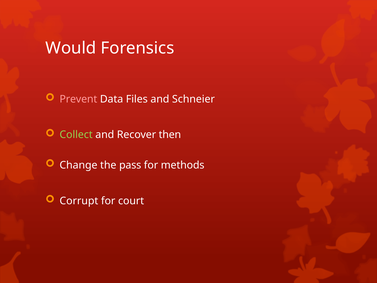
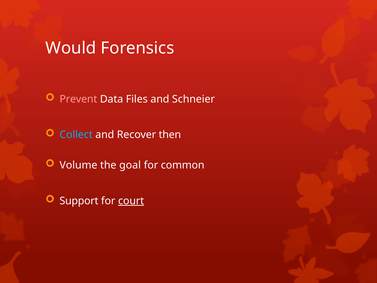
Collect colour: light green -> light blue (76, 135)
Change: Change -> Volume (78, 165)
pass: pass -> goal (130, 165)
methods: methods -> common (183, 165)
Corrupt: Corrupt -> Support (79, 201)
court underline: none -> present (131, 201)
